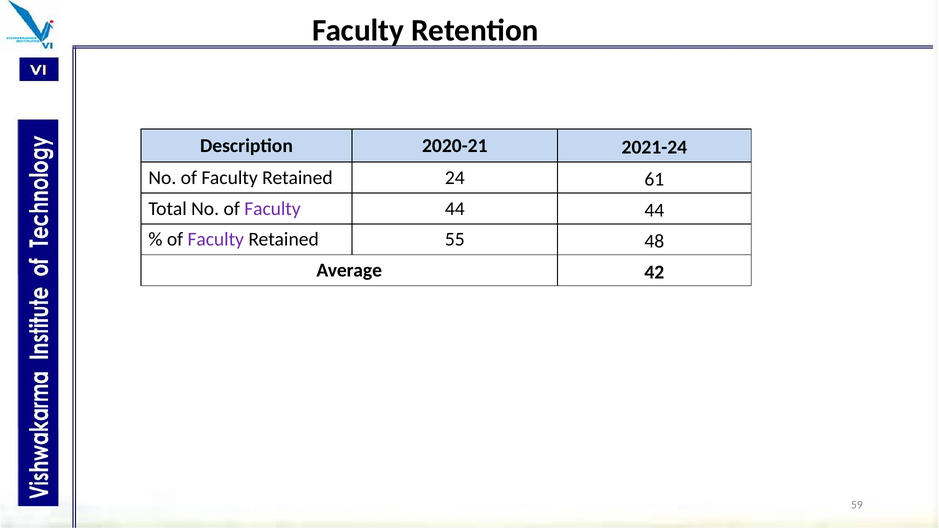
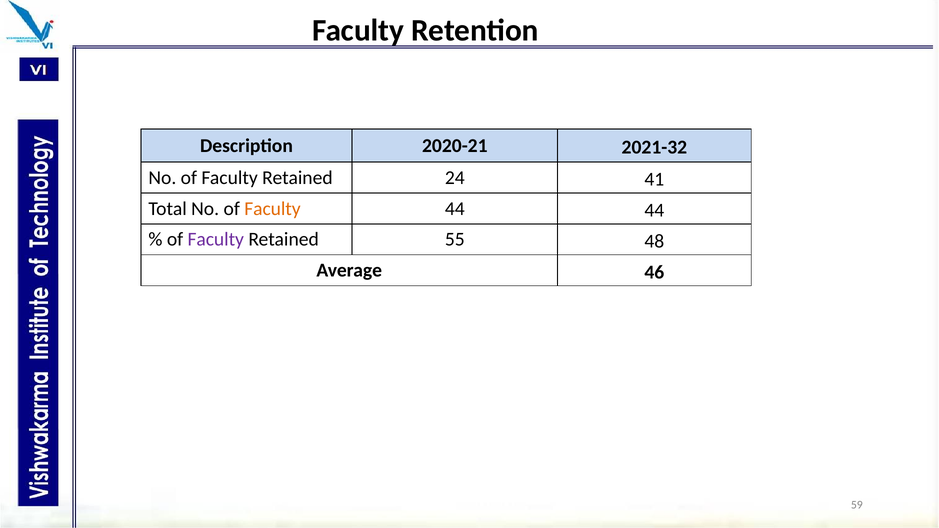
2021-24: 2021-24 -> 2021-32 (654, 148)
61: 61 -> 41 (654, 179)
Faculty colour: purple -> orange (272, 209)
42: 42 -> 46 (654, 272)
